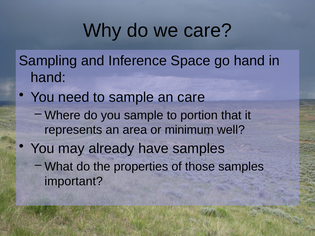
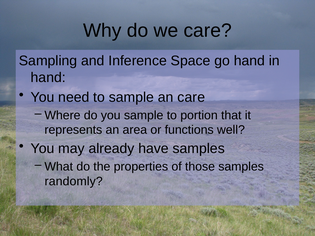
minimum: minimum -> functions (189, 130)
important: important -> randomly (74, 182)
